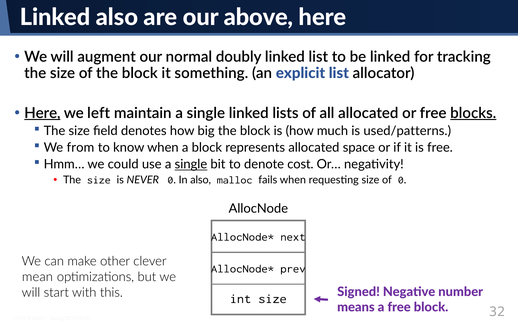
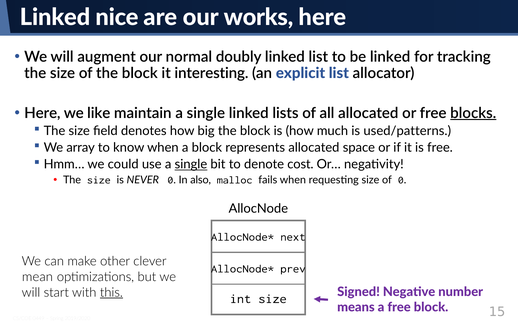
Linked also: also -> nice (117, 17)
above: above -> works (259, 17)
something: something -> interesting (211, 73)
Here underline: present -> none (42, 113)
left: left -> like (99, 113)
from: from -> array (81, 148)
this underline: none -> present (111, 292)
32: 32 -> 15 (497, 312)
